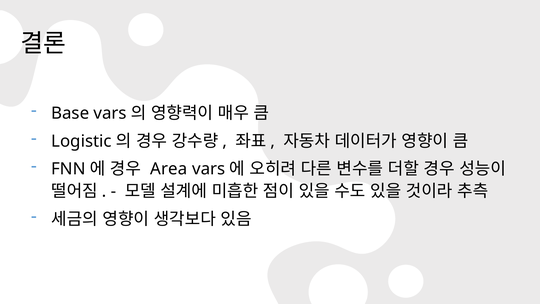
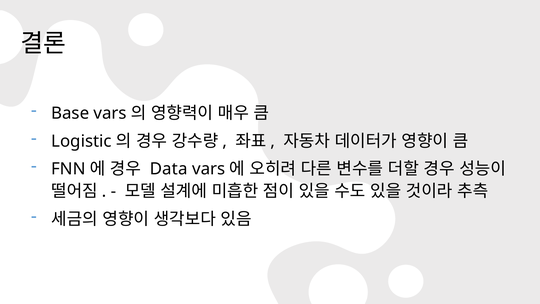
Area: Area -> Data (169, 169)
